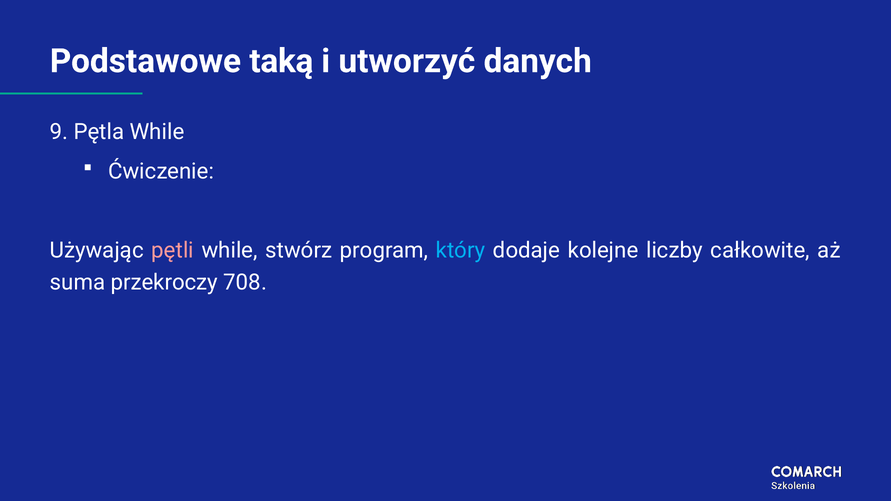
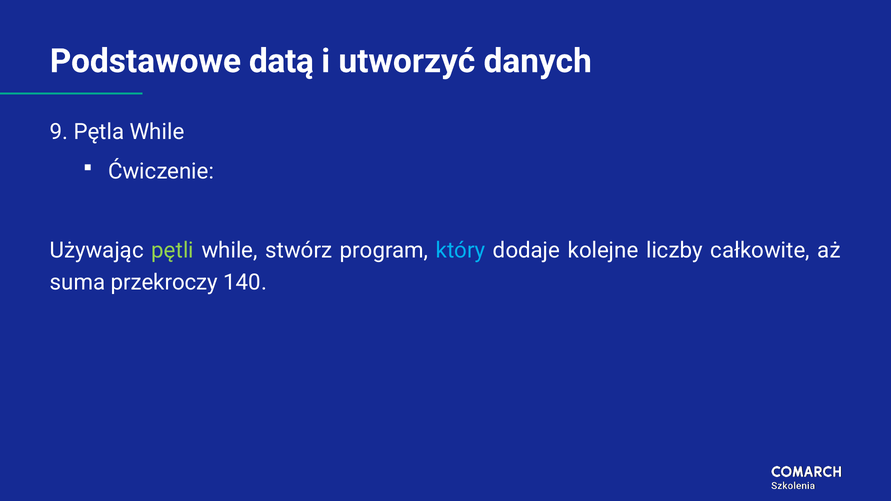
taką: taką -> datą (281, 61)
pętli colour: pink -> light green (173, 251)
708: 708 -> 140 (245, 283)
